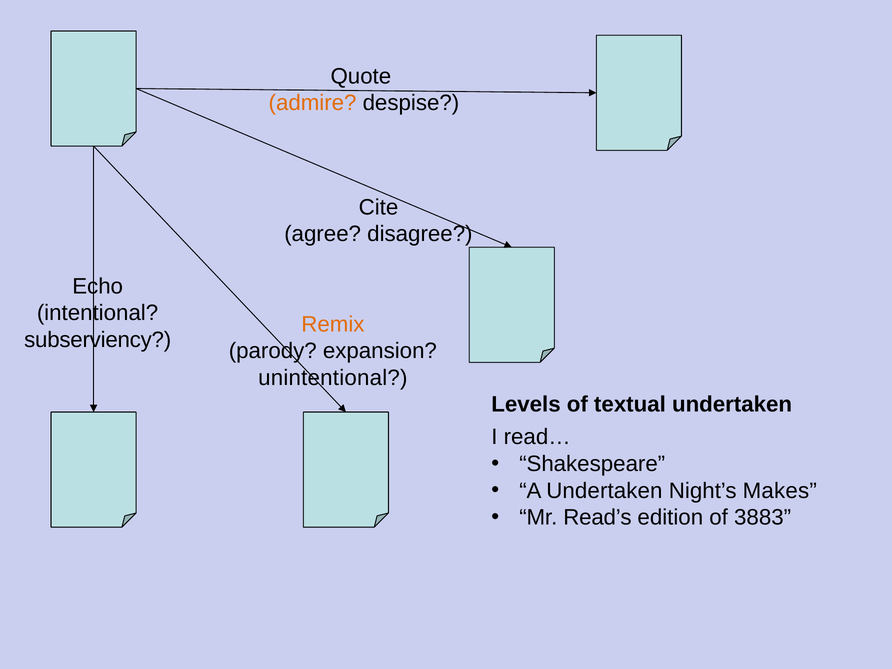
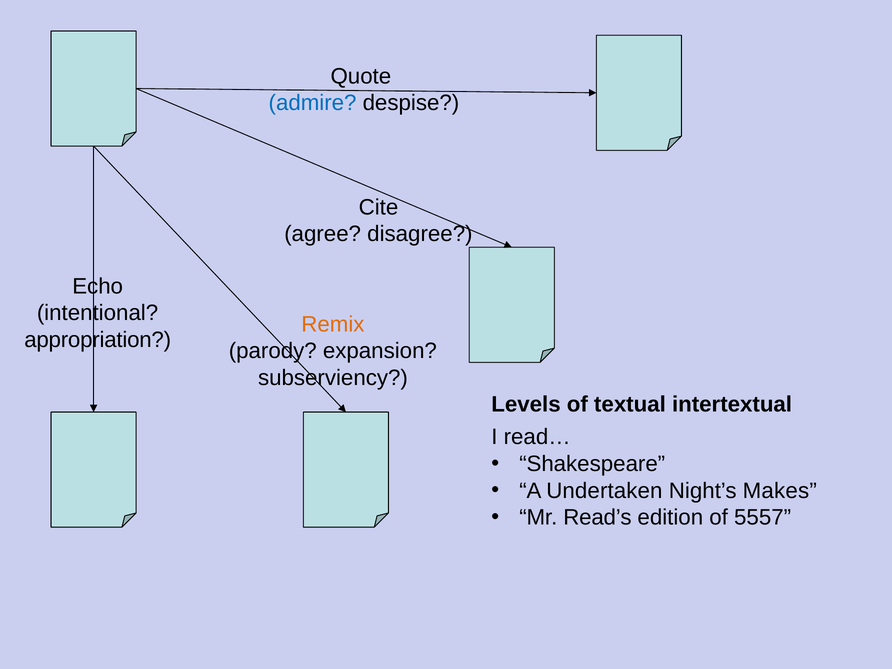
admire colour: orange -> blue (313, 103)
subserviency: subserviency -> appropriation (98, 340)
unintentional: unintentional -> subserviency (333, 378)
textual undertaken: undertaken -> intertextual (732, 404)
3883: 3883 -> 5557 (763, 517)
